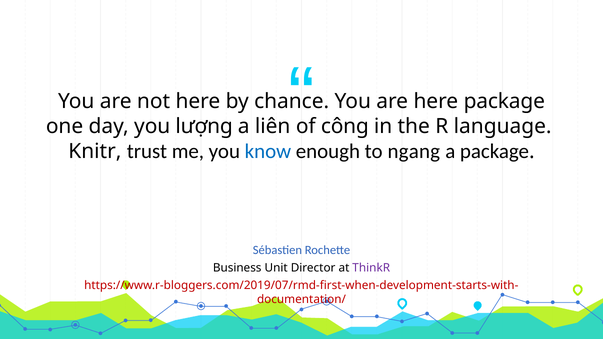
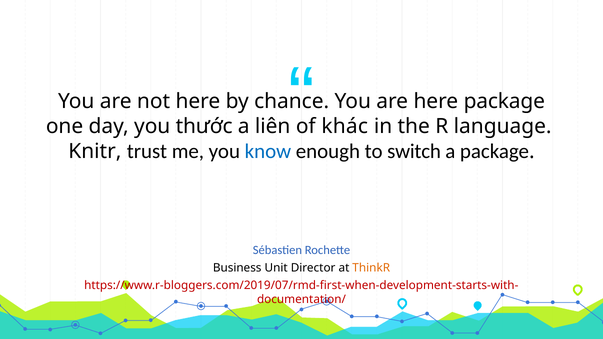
lượng: lượng -> thước (204, 126)
công: công -> khác (345, 126)
ngang: ngang -> switch (414, 151)
ThinkR colour: purple -> orange (371, 268)
